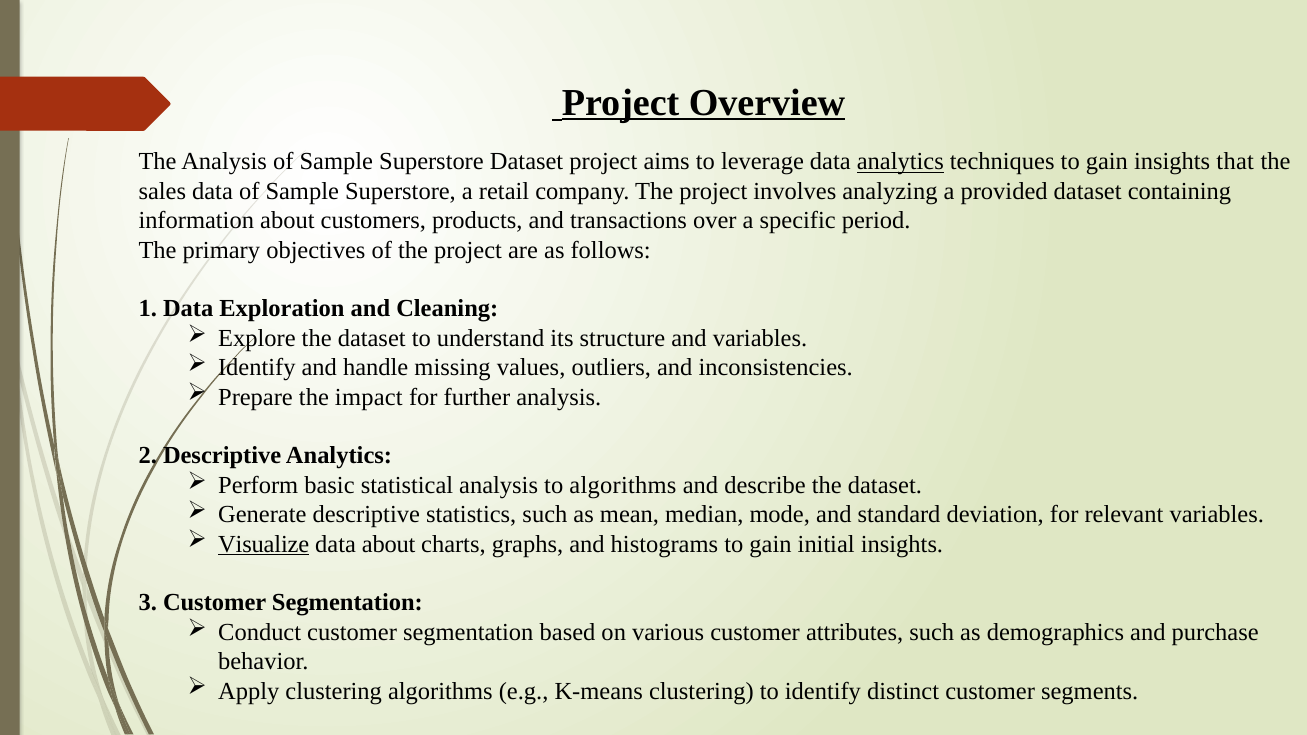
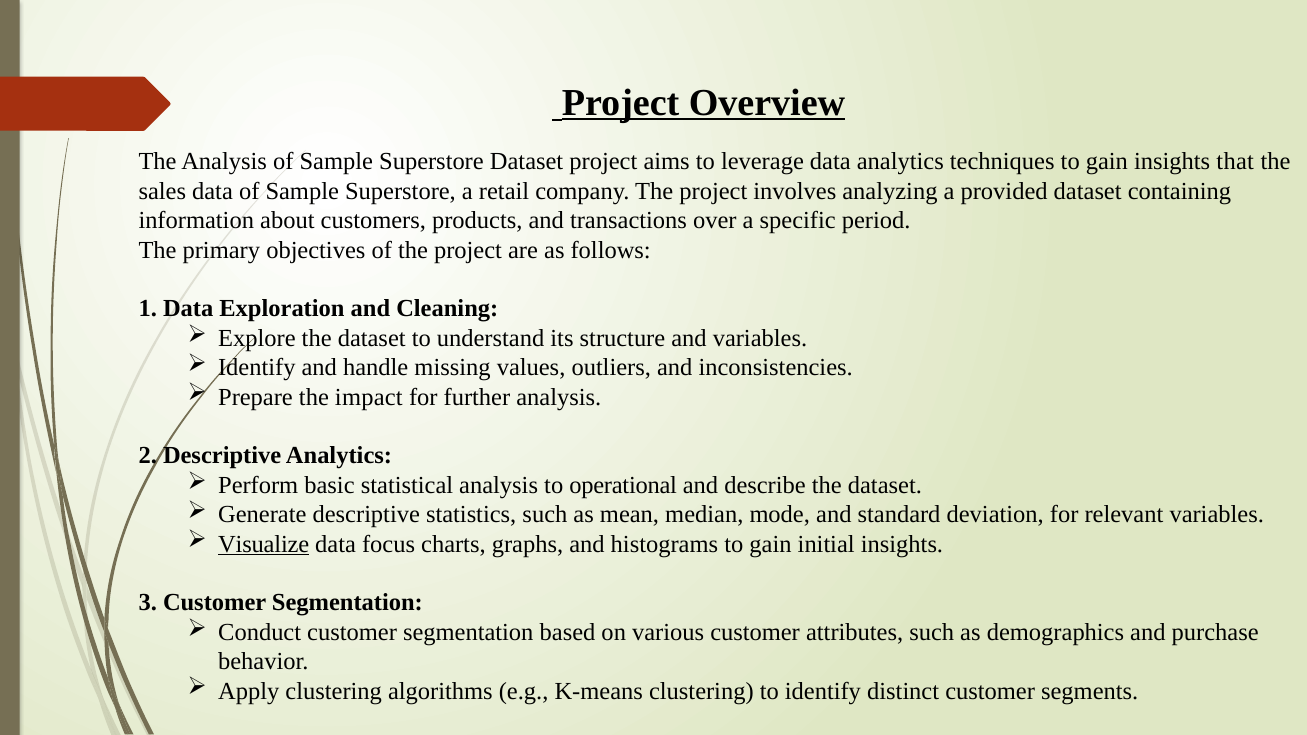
analytics underline: present -> none (900, 162)
to algorithms: algorithms -> operational (623, 485)
data about: about -> focus (389, 544)
